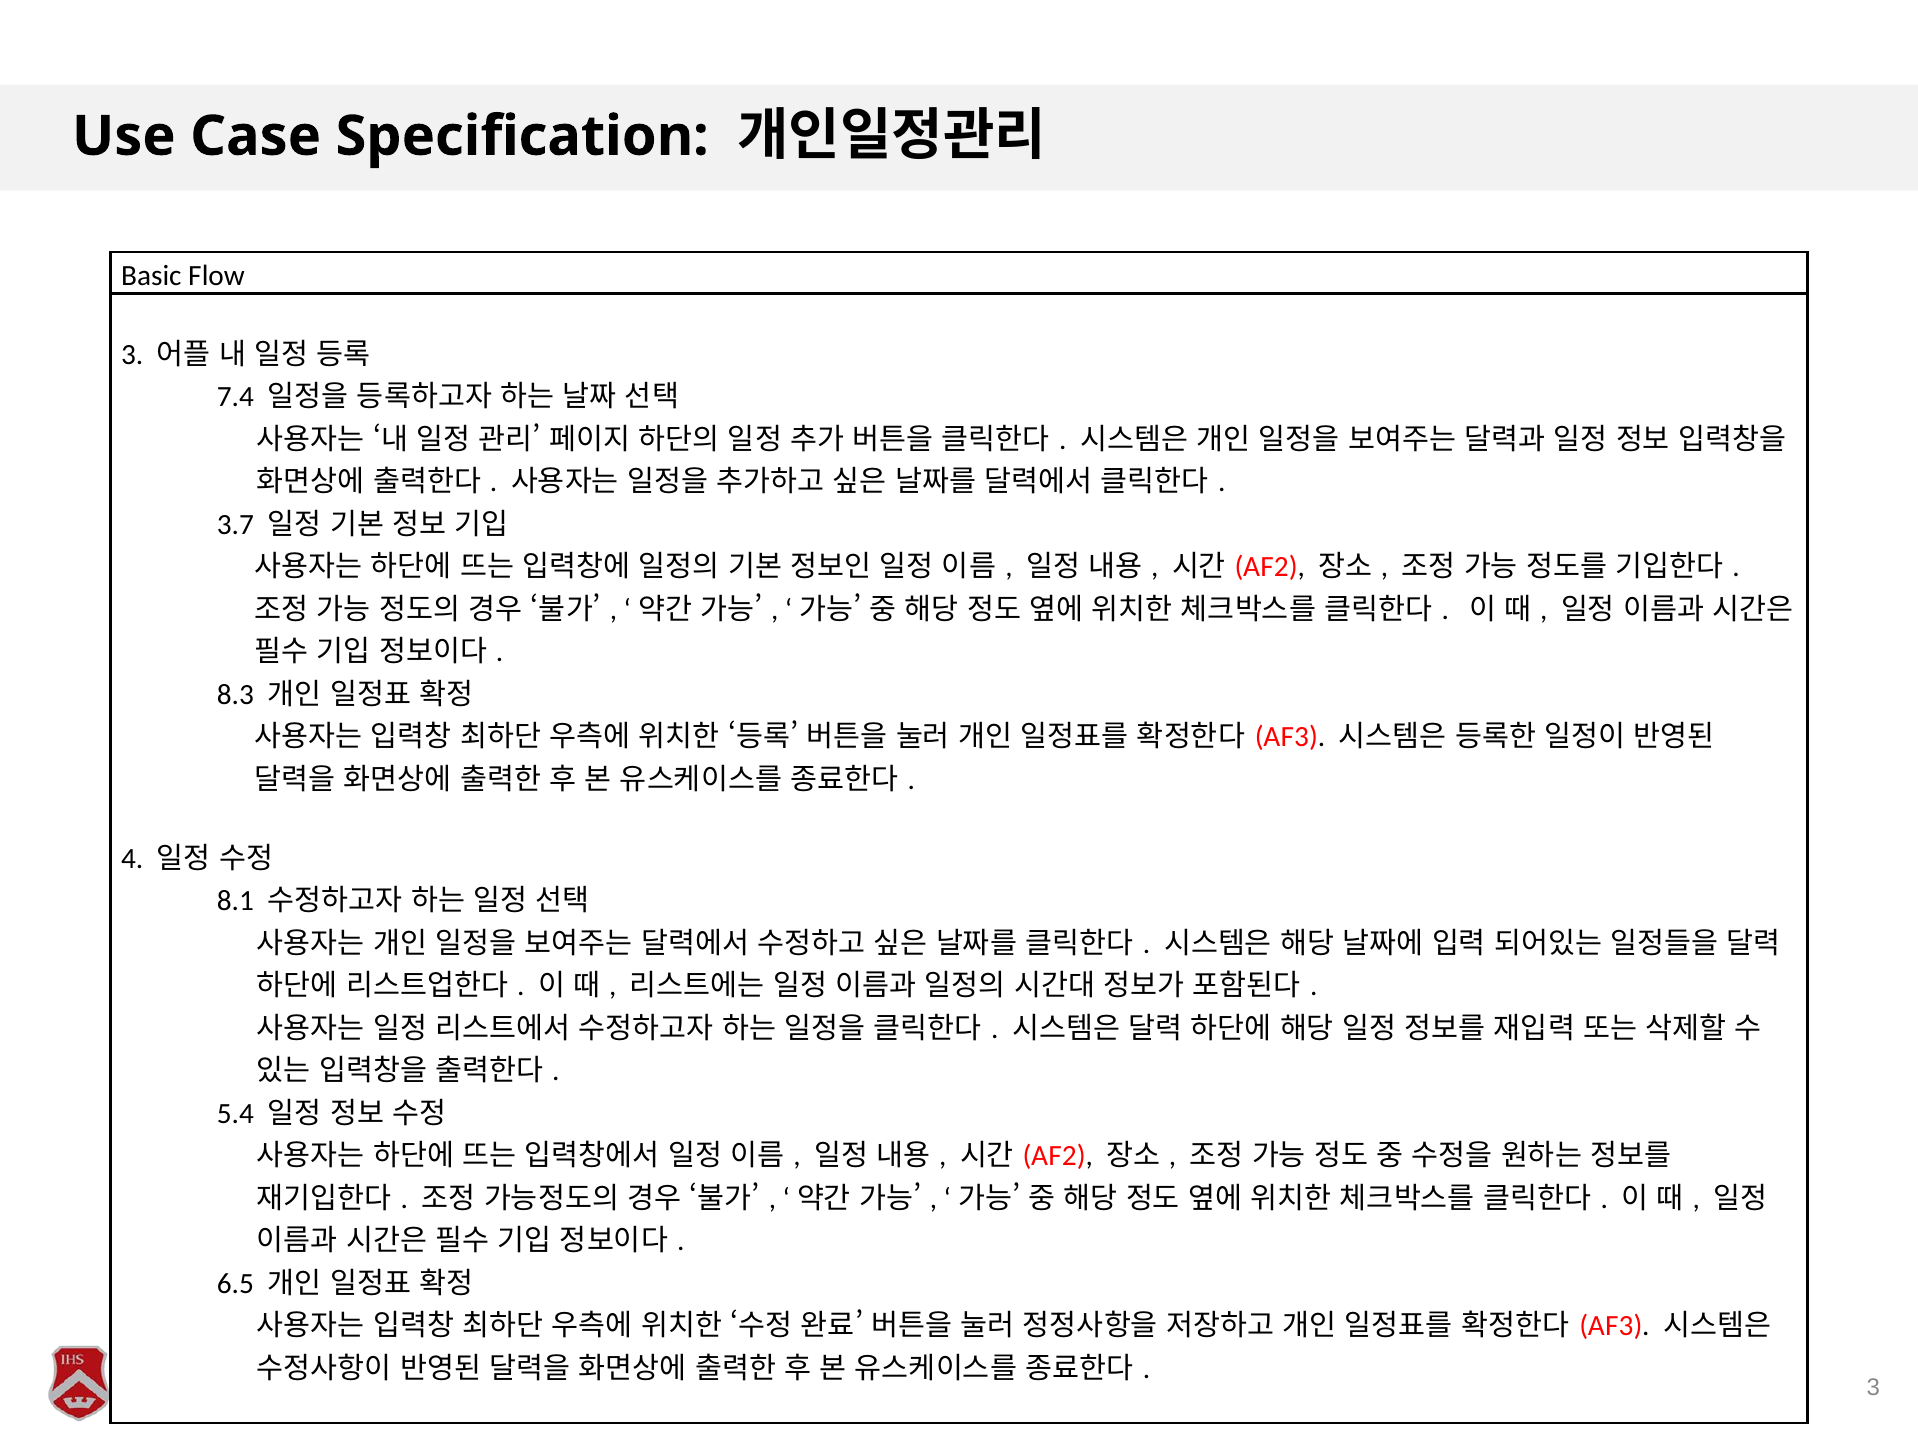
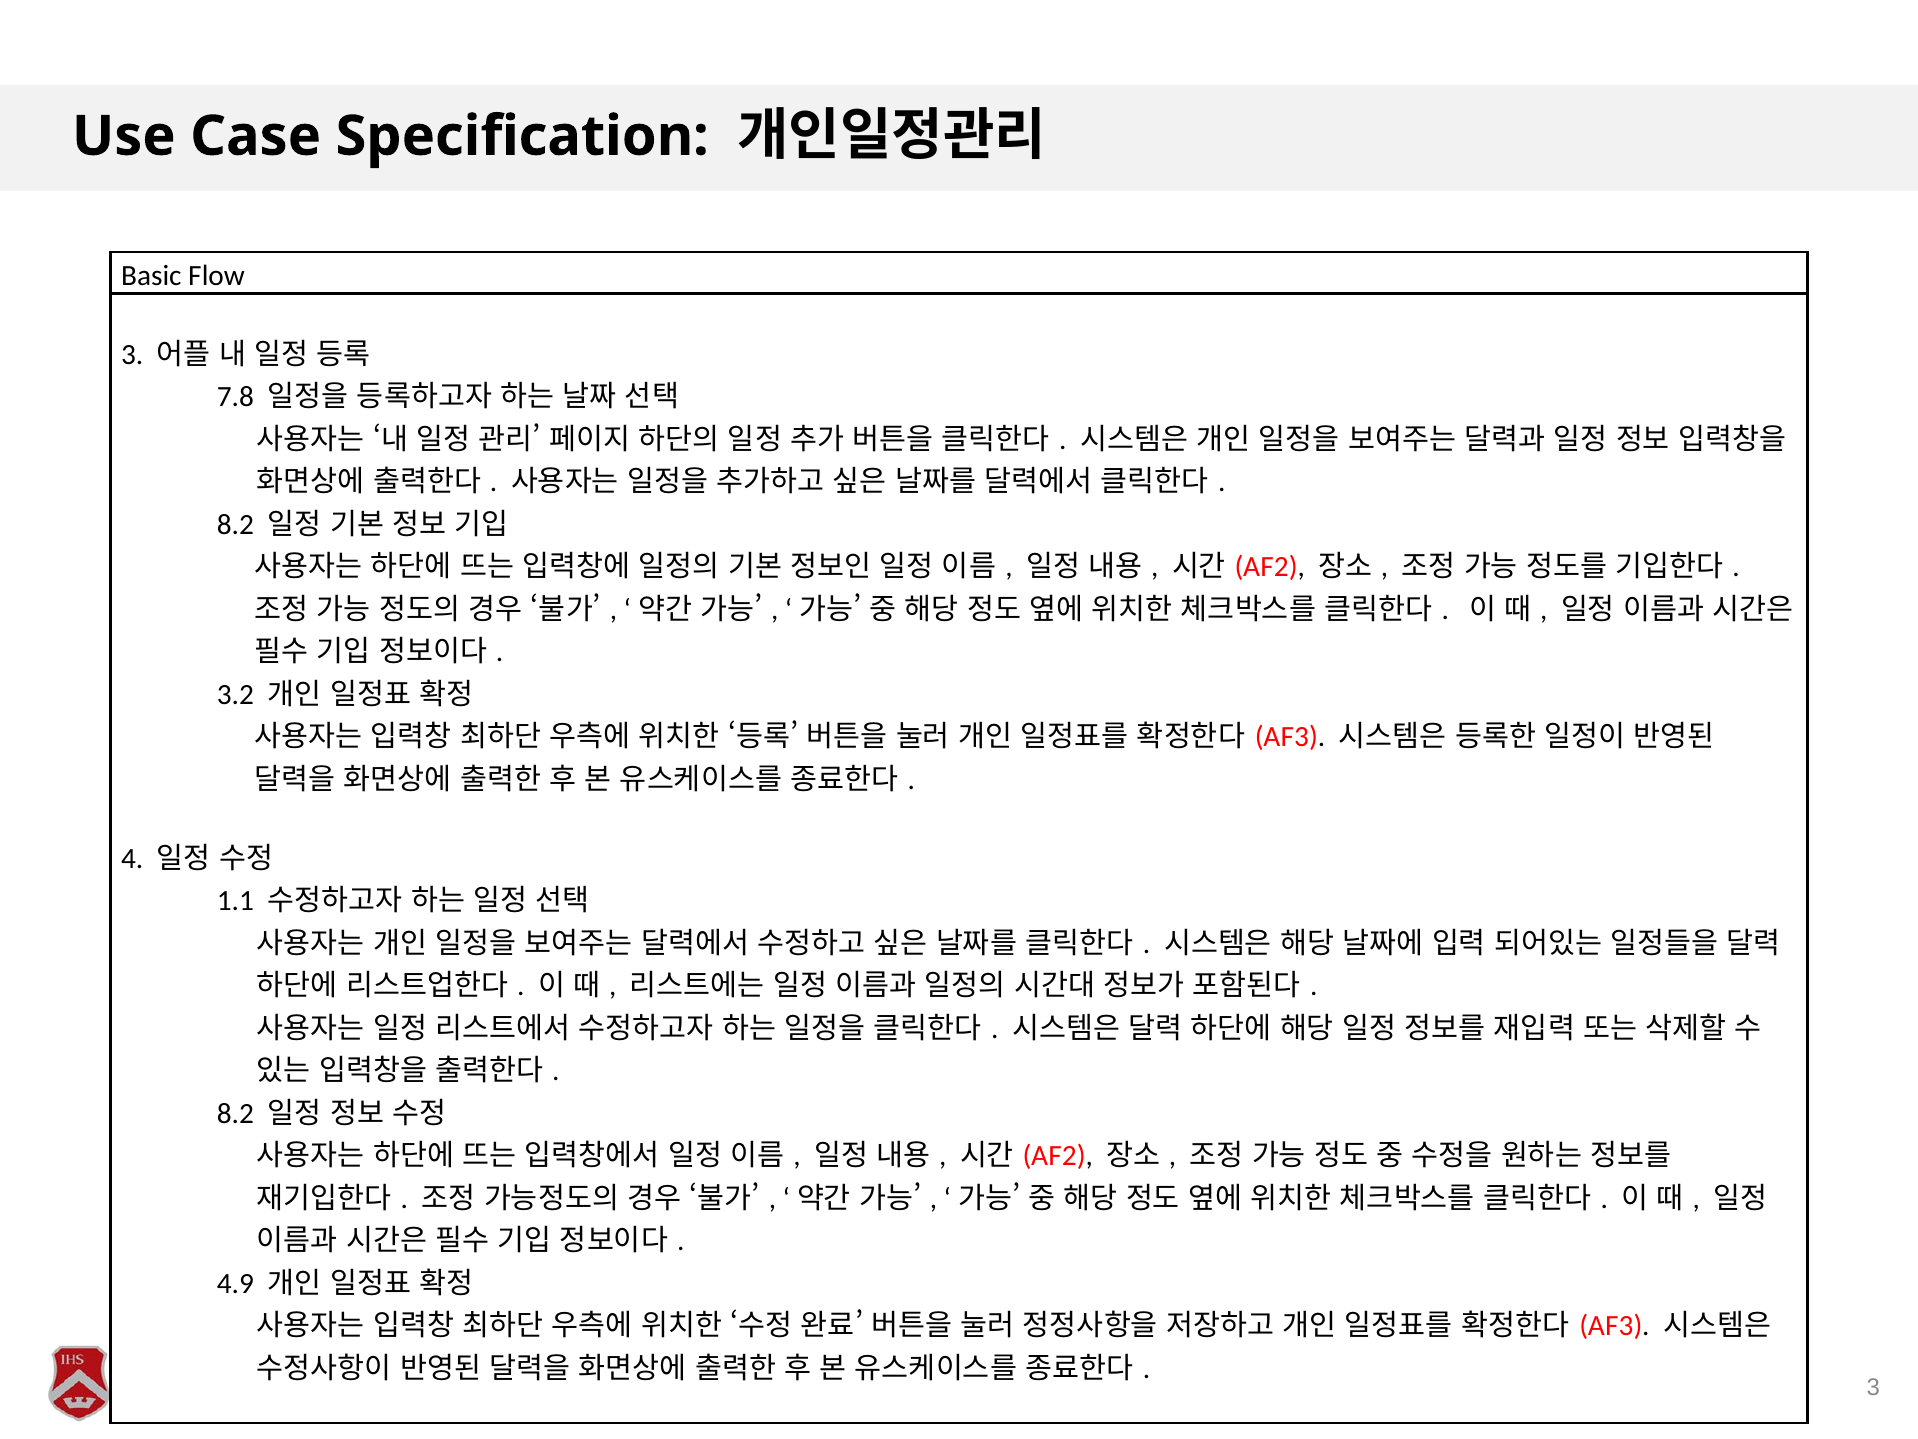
7.4: 7.4 -> 7.8 (235, 397)
3.7: 3.7 -> 8.2 (235, 524)
8.3: 8.3 -> 3.2 (235, 694)
8.1: 8.1 -> 1.1 (235, 901)
5.4: 5.4 -> 8.2 (235, 1113)
6.5: 6.5 -> 4.9 (235, 1283)
